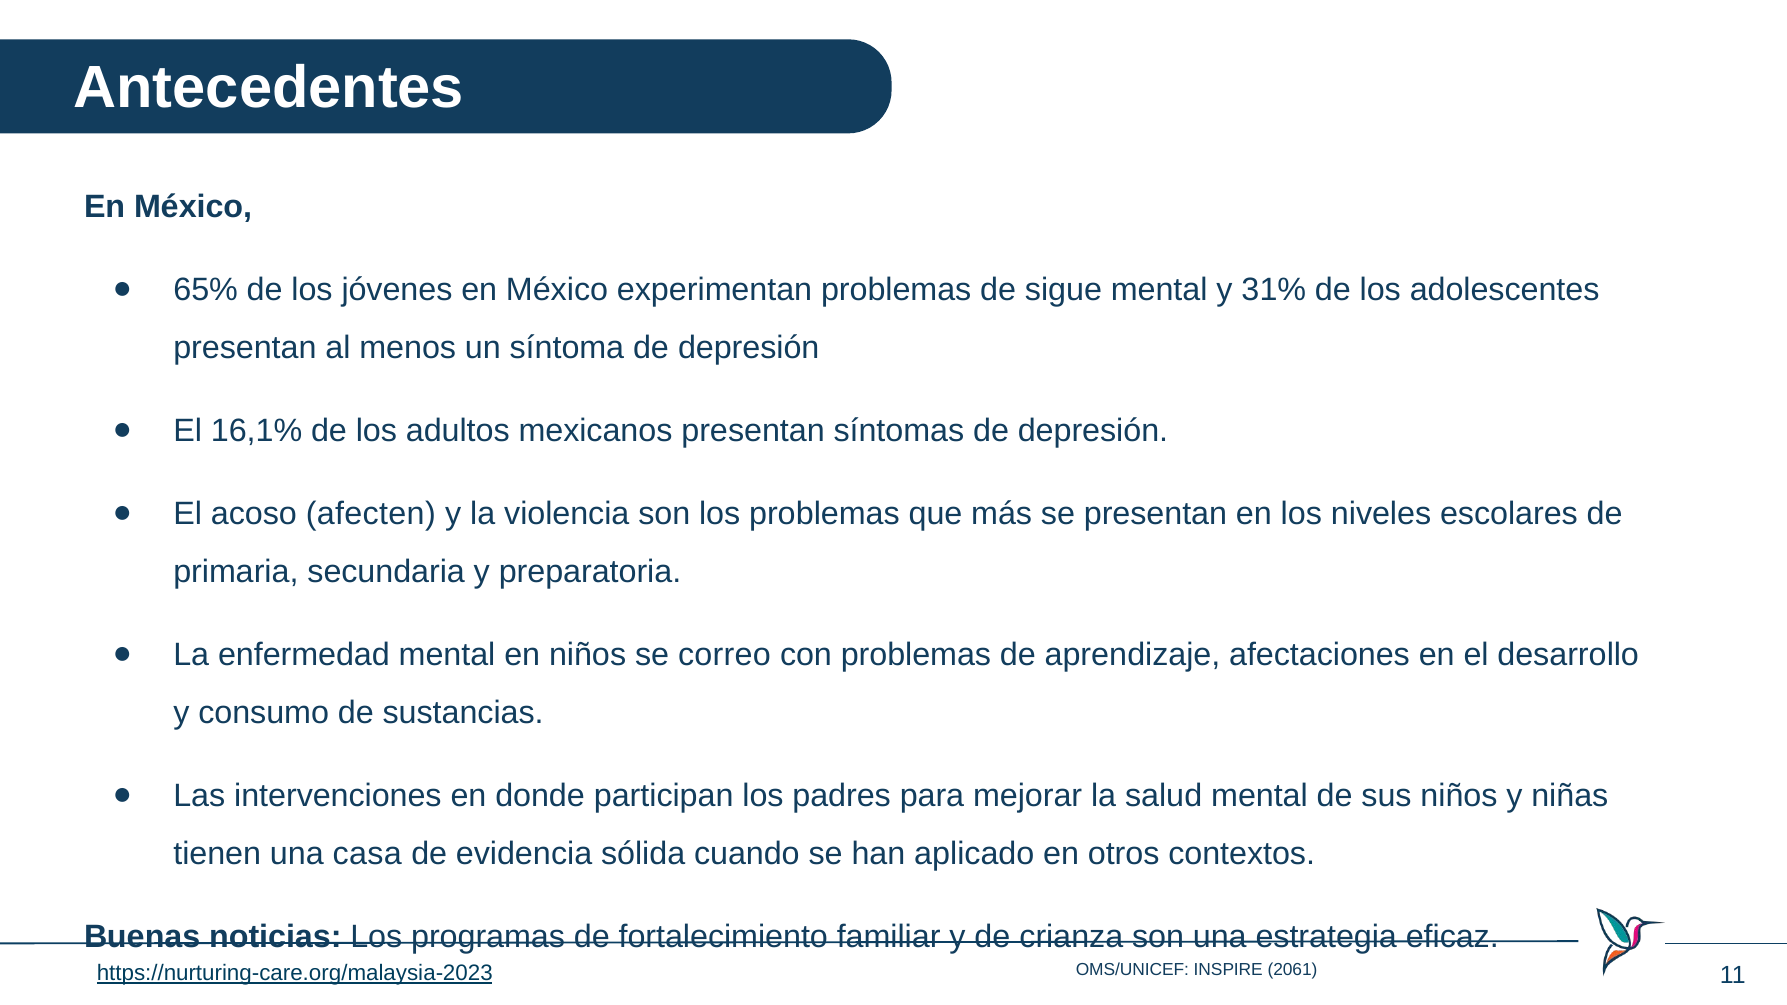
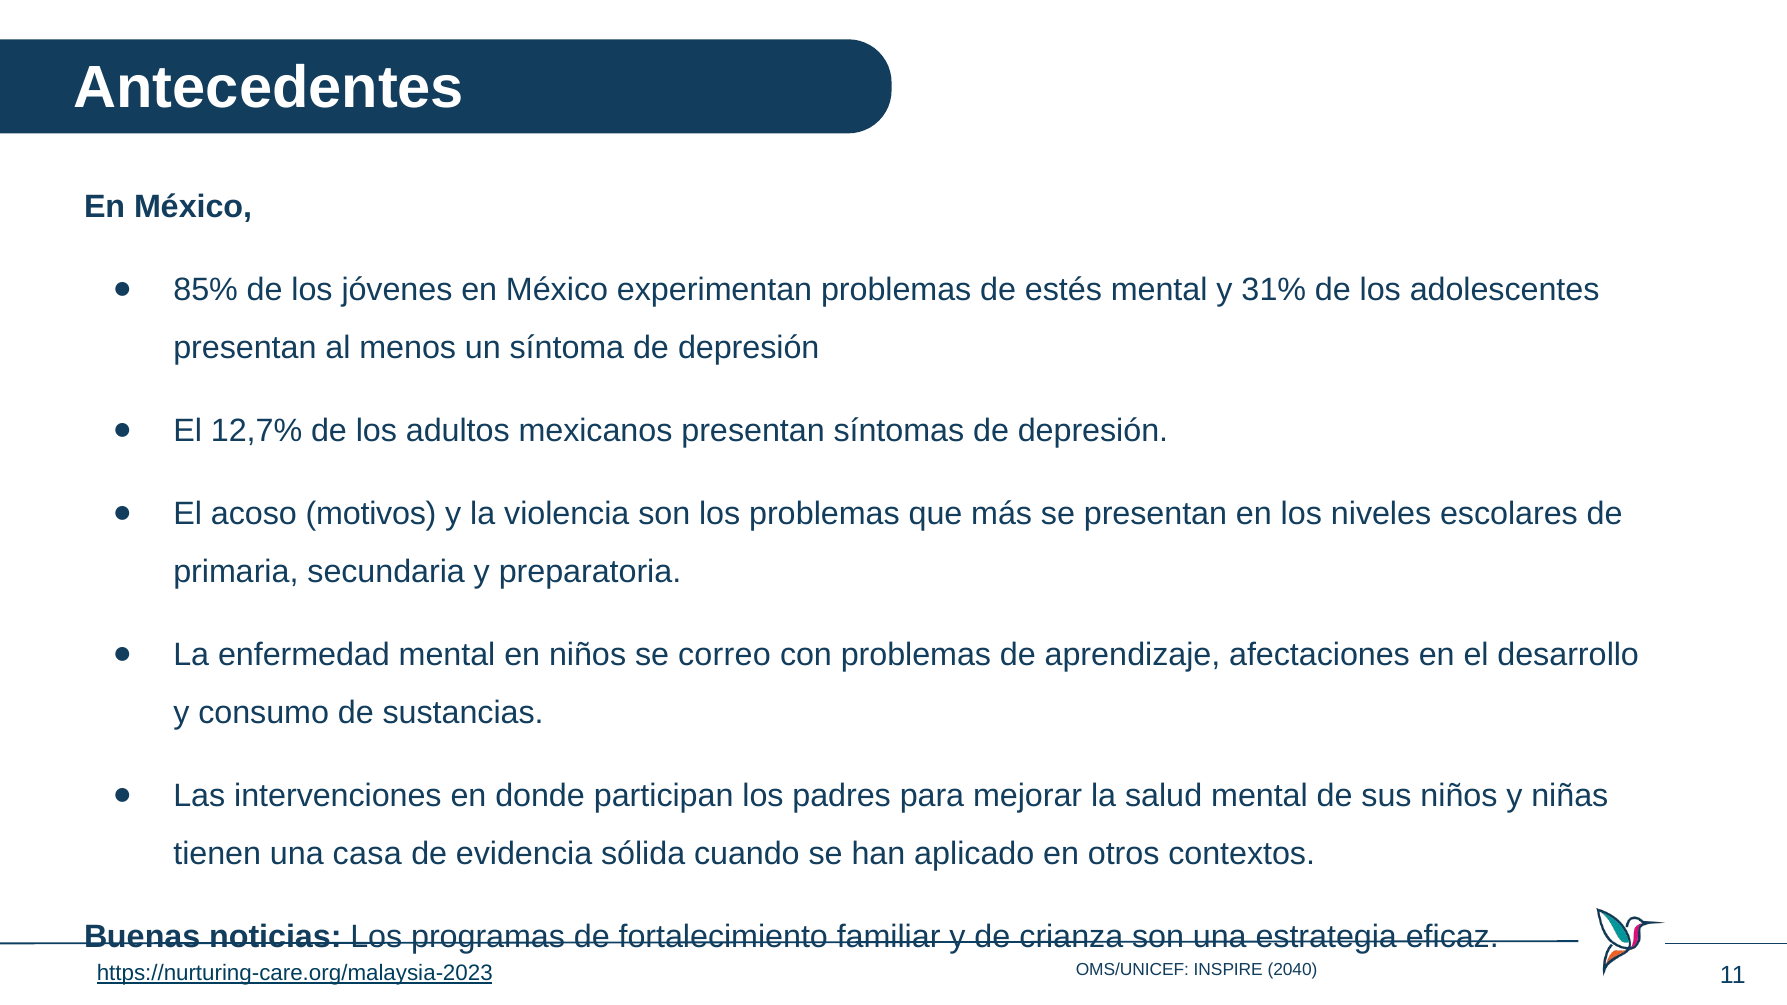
65%: 65% -> 85% (206, 290)
sigue: sigue -> estés (1063, 290)
16,1%: 16,1% -> 12,7% (257, 431)
afecten: afecten -> motivos (371, 514)
2061: 2061 -> 2040 (1293, 970)
